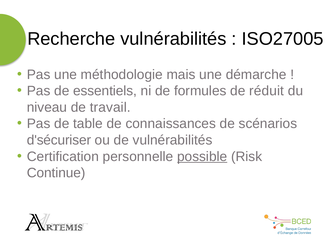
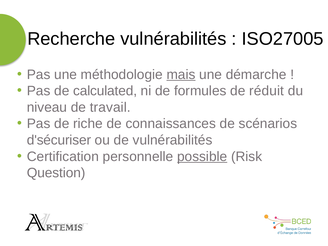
mais underline: none -> present (181, 75)
essentiels: essentiels -> calculated (105, 91)
table: table -> riche (88, 124)
Continue: Continue -> Question (56, 173)
